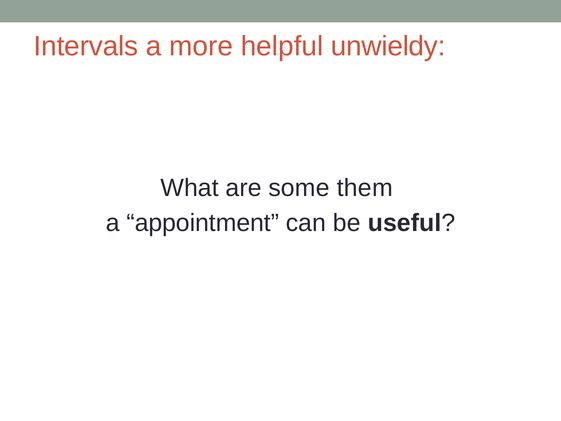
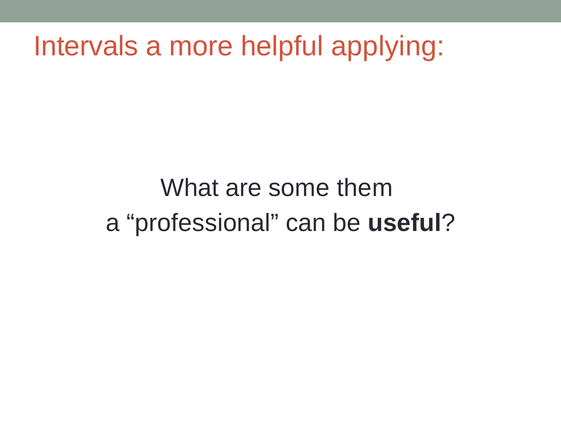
unwieldy: unwieldy -> applying (388, 46)
appointment: appointment -> professional (203, 223)
